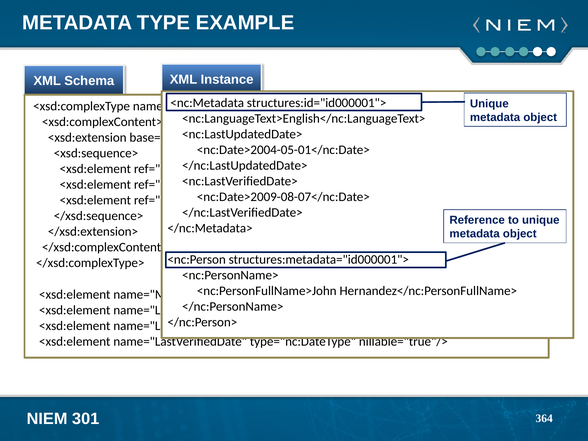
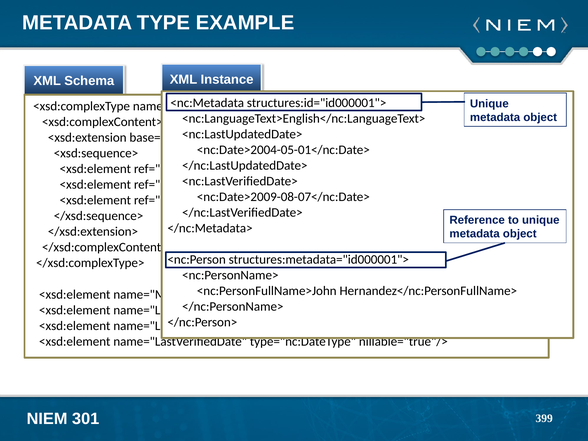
364: 364 -> 399 (544, 418)
